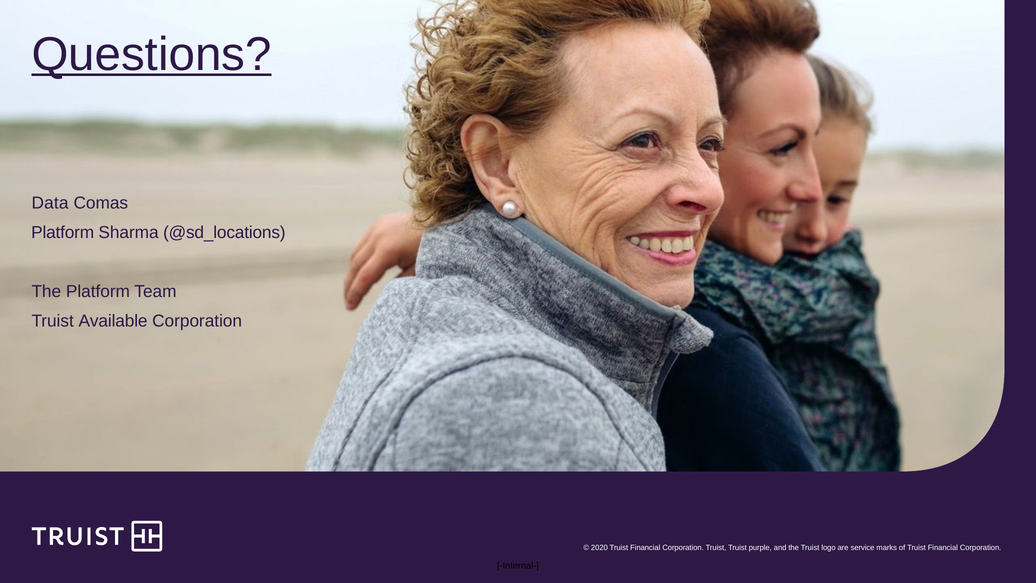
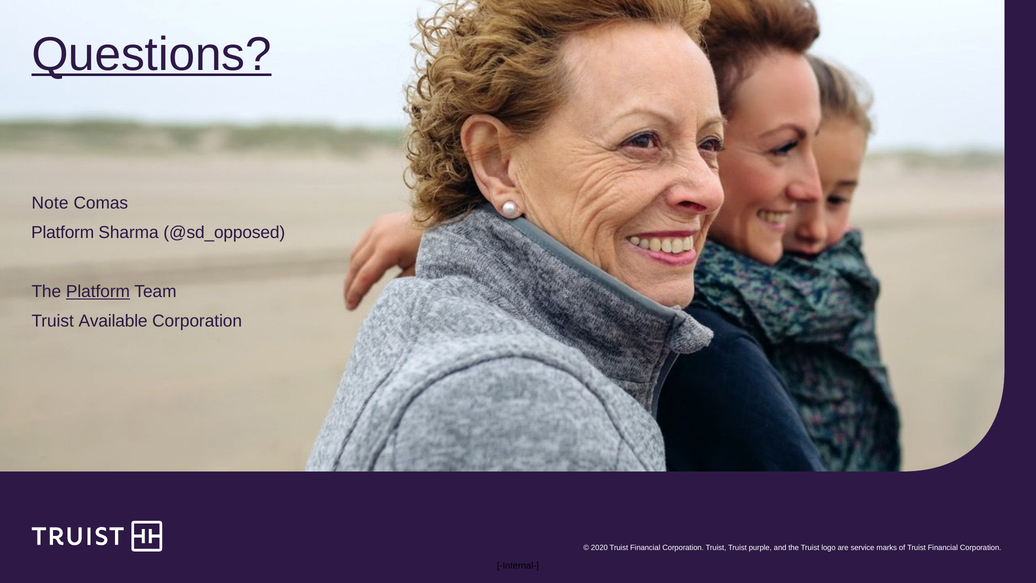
Data: Data -> Note (50, 203)
@sd_locations: @sd_locations -> @sd_opposed (224, 232)
Platform underline: none -> present (98, 291)
